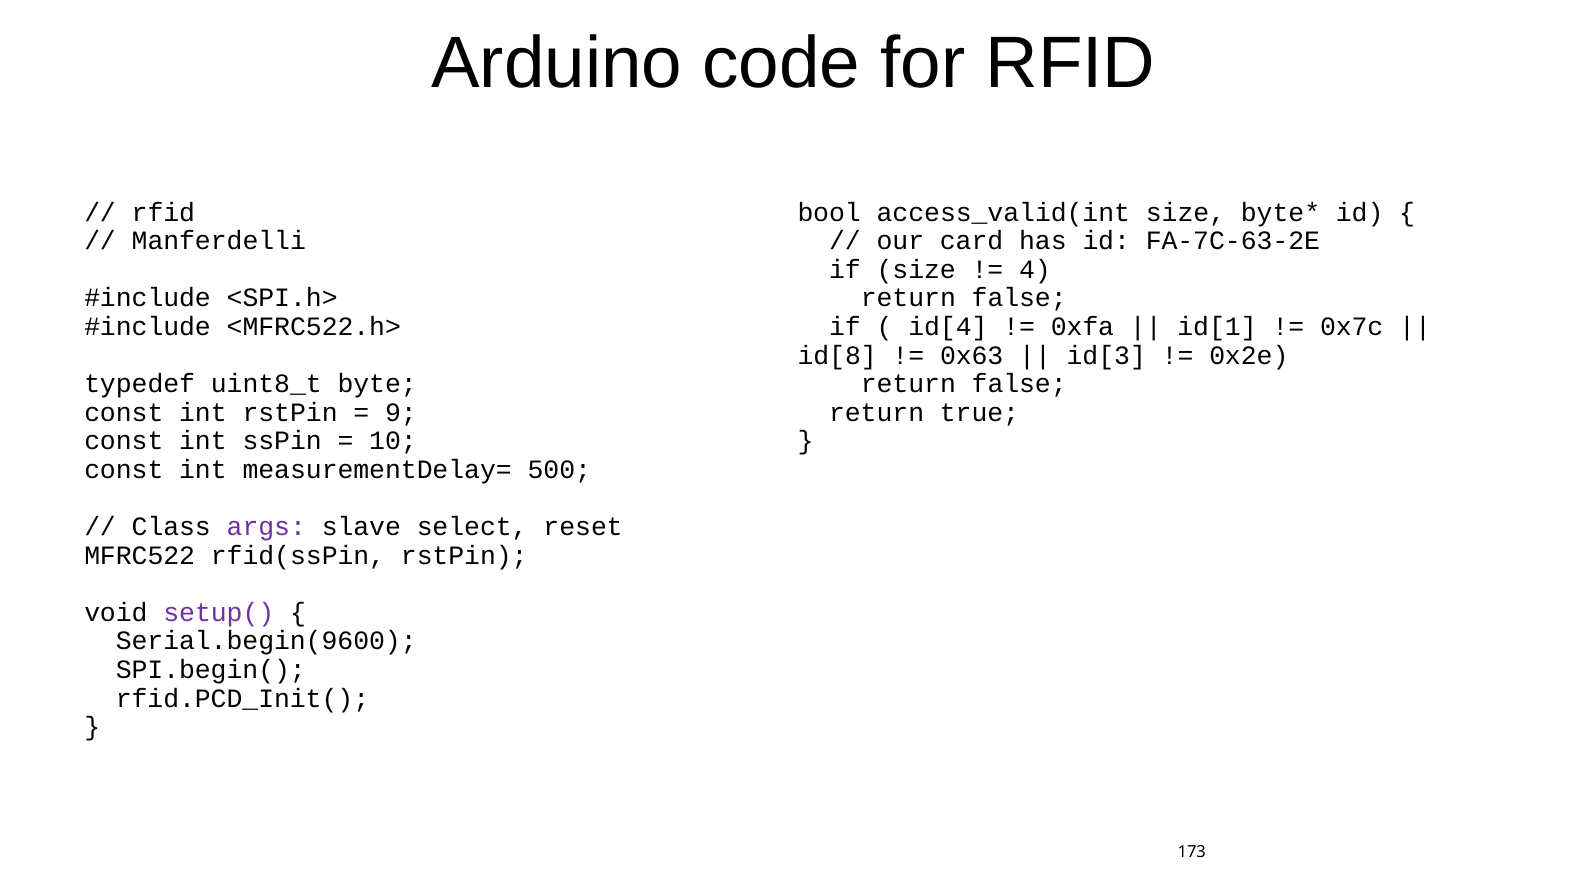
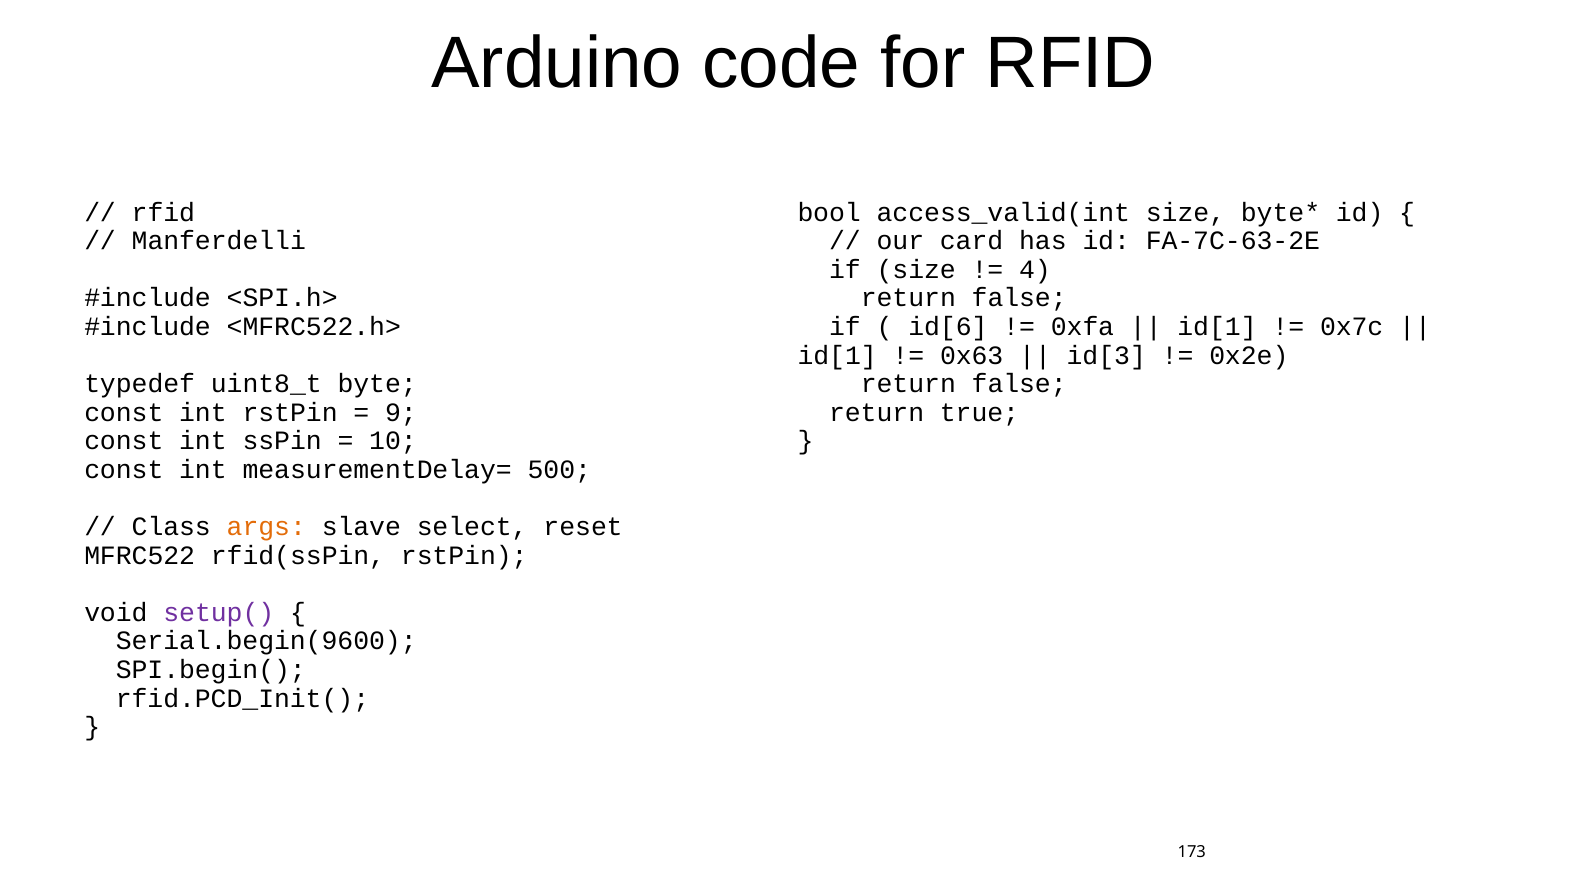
id[4: id[4 -> id[6 (948, 327)
id[8: id[8 -> id[1 (837, 355)
args colour: purple -> orange (266, 527)
